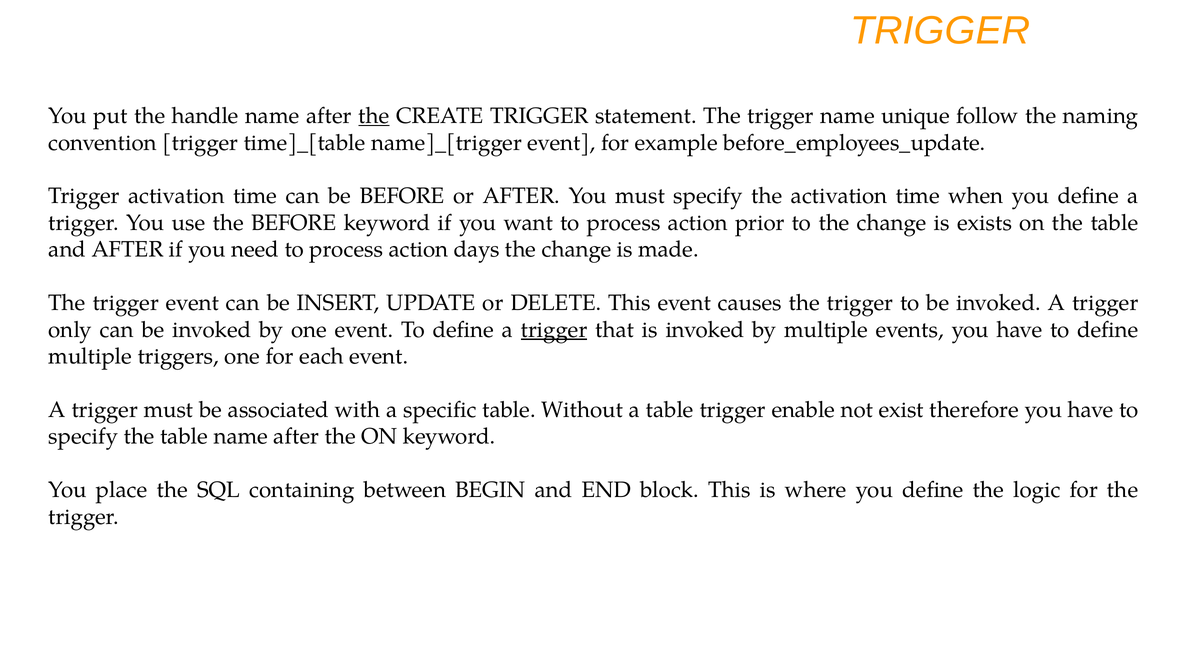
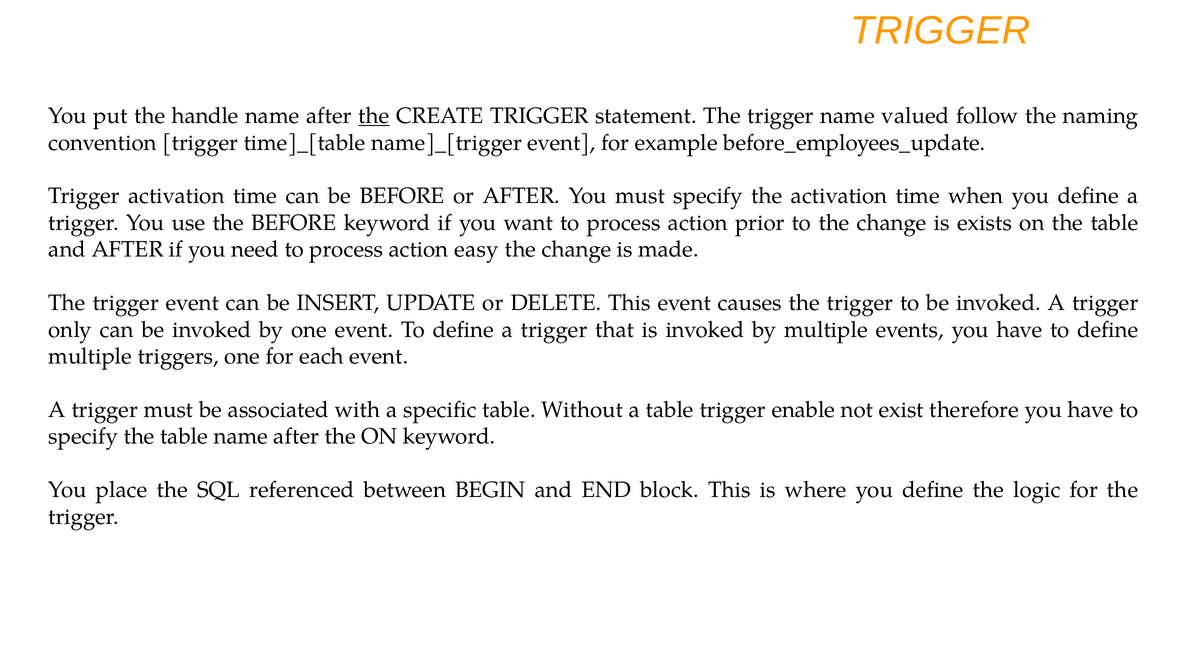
unique: unique -> valued (915, 116)
days: days -> easy (477, 250)
trigger underline: present -> none (554, 330)
containing: containing -> referenced (302, 490)
